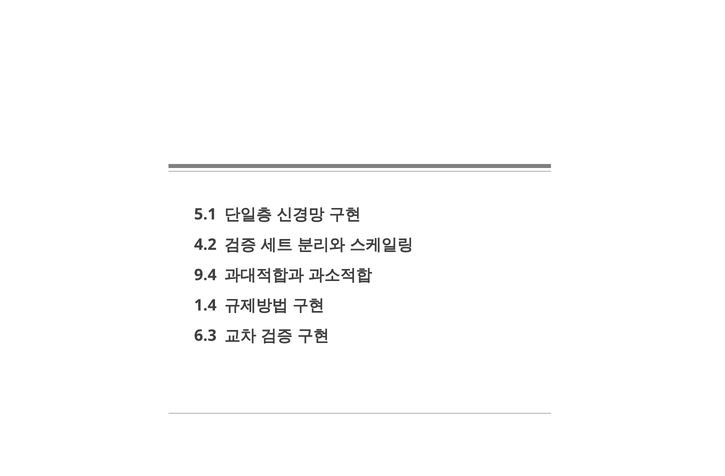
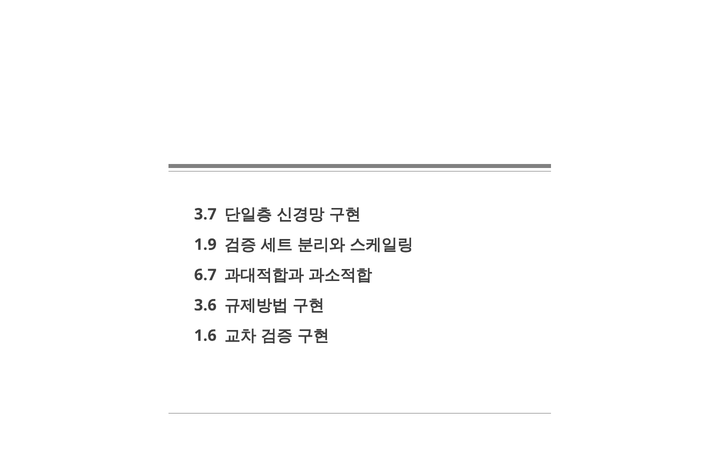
5.1: 5.1 -> 3.7 (205, 214)
4.2: 4.2 -> 1.9 (205, 245)
9.4: 9.4 -> 6.7 (205, 275)
1.4: 1.4 -> 3.6 (205, 305)
6.3: 6.3 -> 1.6 (205, 336)
